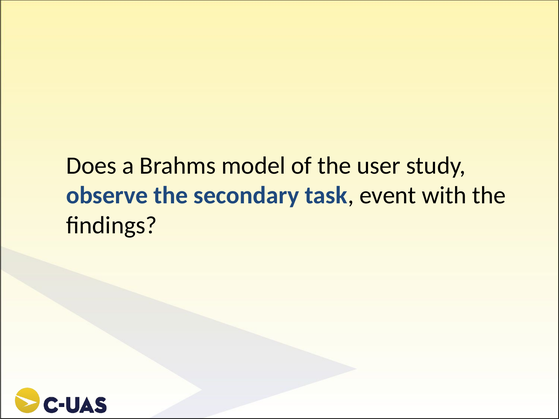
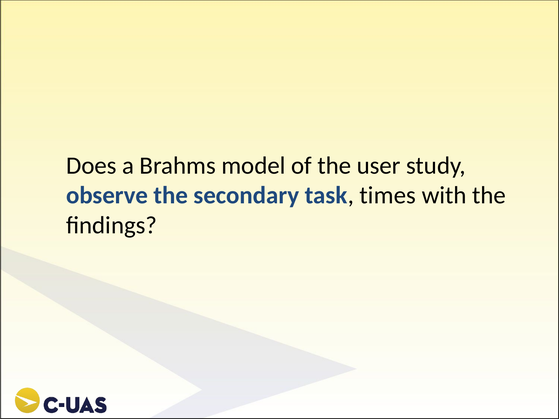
event: event -> times (388, 196)
